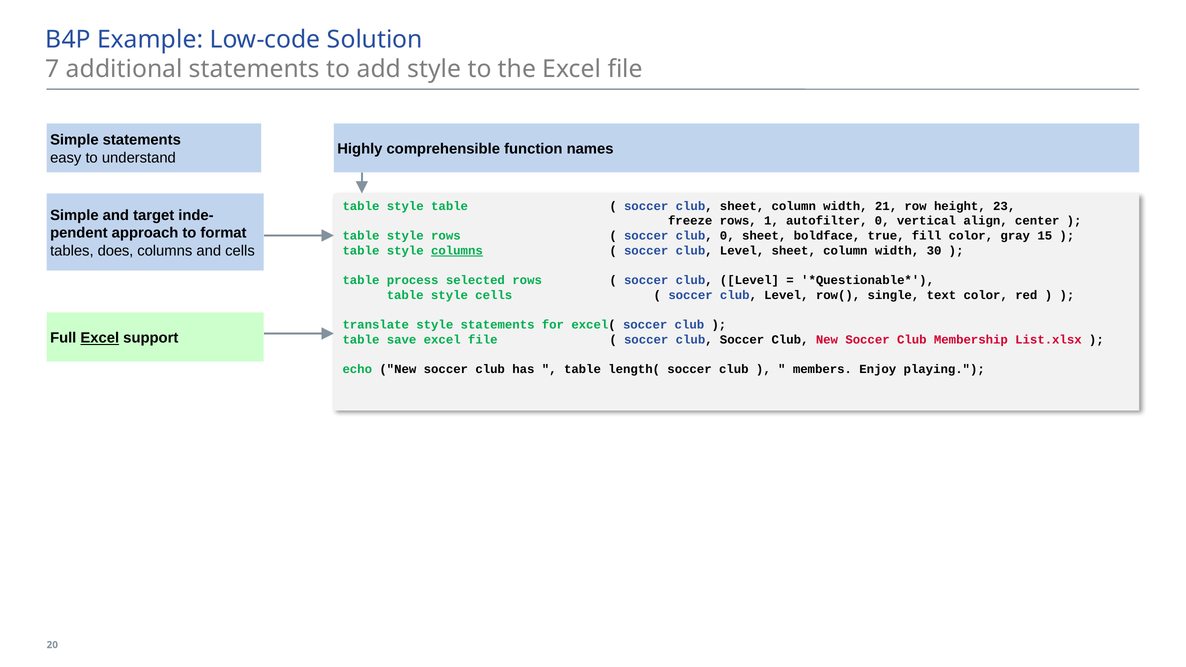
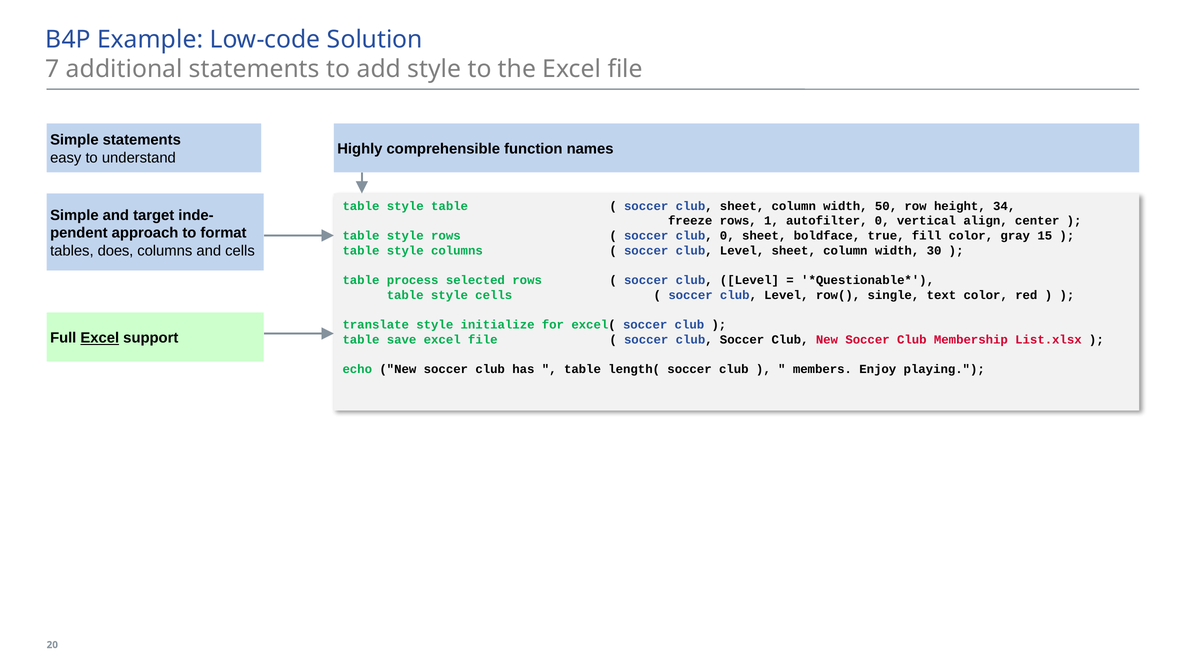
21: 21 -> 50 (886, 206)
23: 23 -> 34 (1004, 206)
columns underline: present -> none (457, 251)
style statements: statements -> initialize (498, 325)
